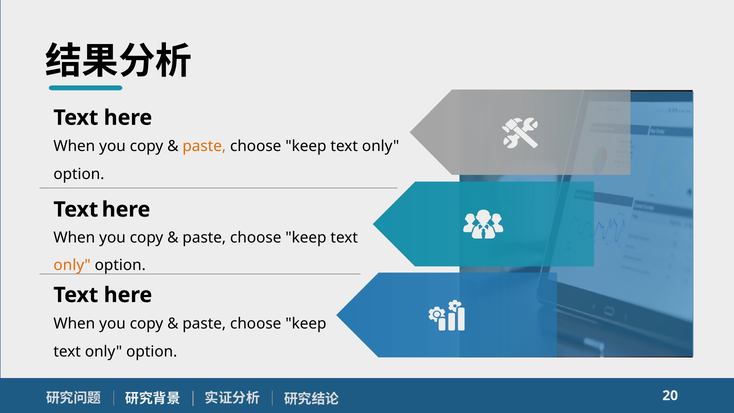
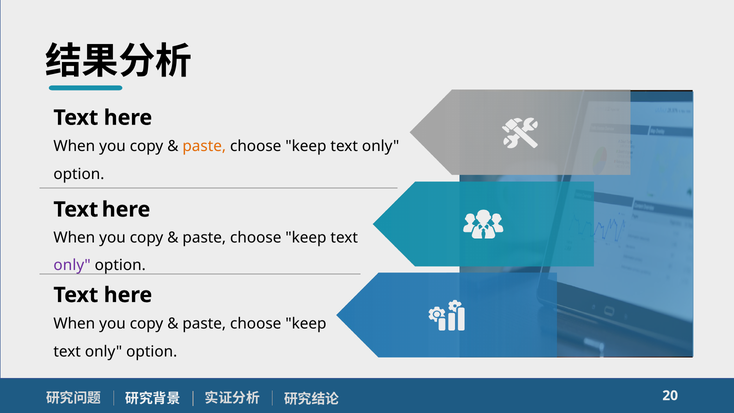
only colour: orange -> purple (72, 265)
